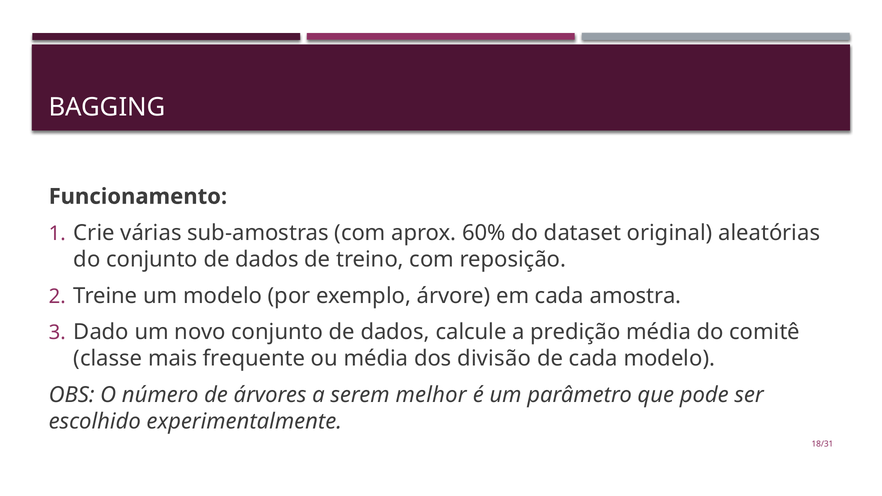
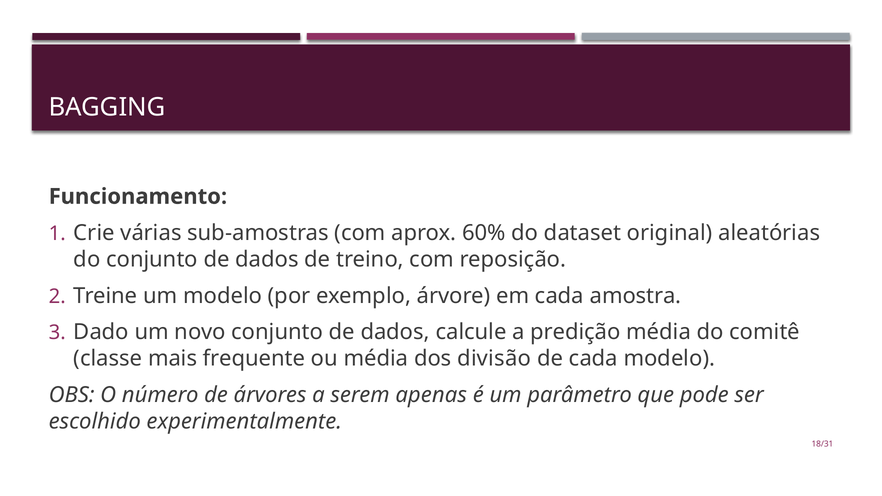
melhor: melhor -> apenas (431, 395)
